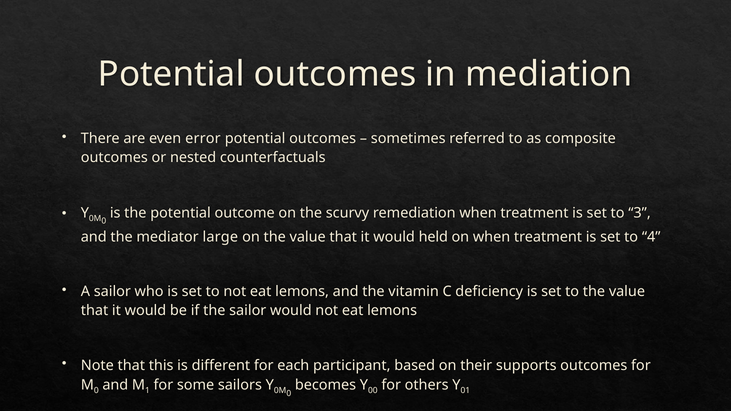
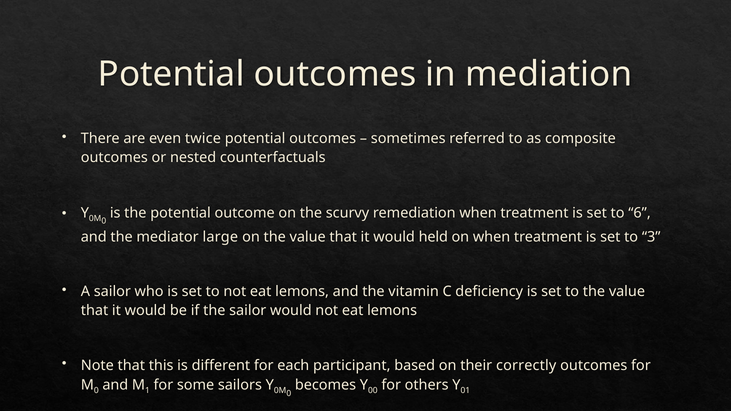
error: error -> twice (203, 139)
3: 3 -> 6 (640, 213)
4: 4 -> 3 (651, 237)
supports: supports -> correctly (526, 365)
